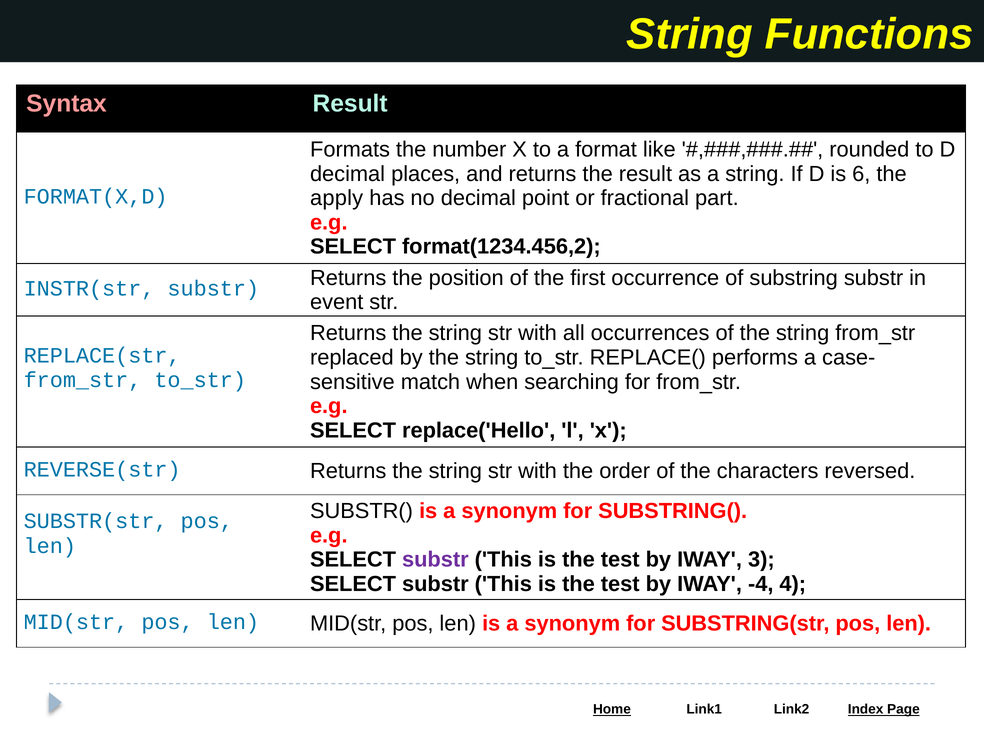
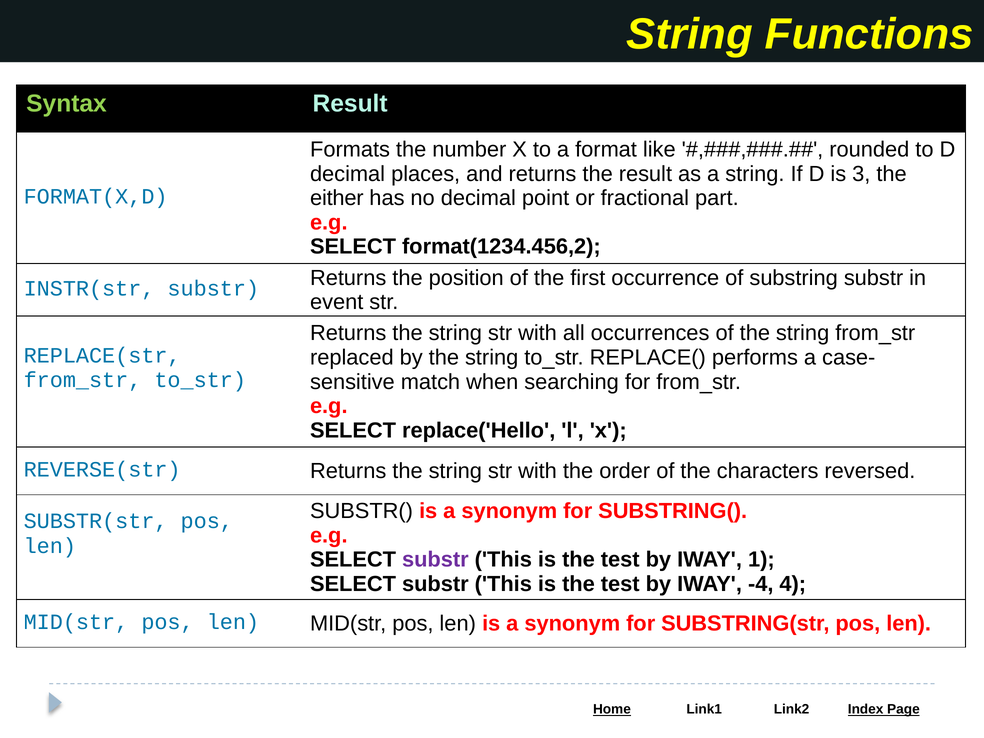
Syntax colour: pink -> light green (67, 104)
6: 6 -> 3 (861, 174)
apply: apply -> either (337, 198)
3: 3 -> 1 (761, 560)
